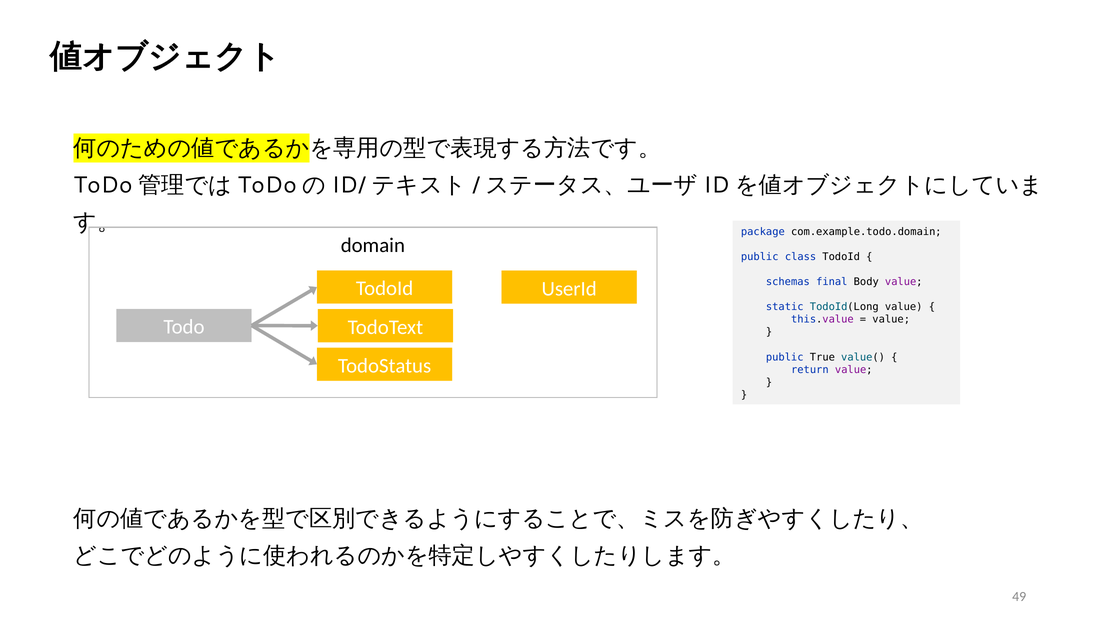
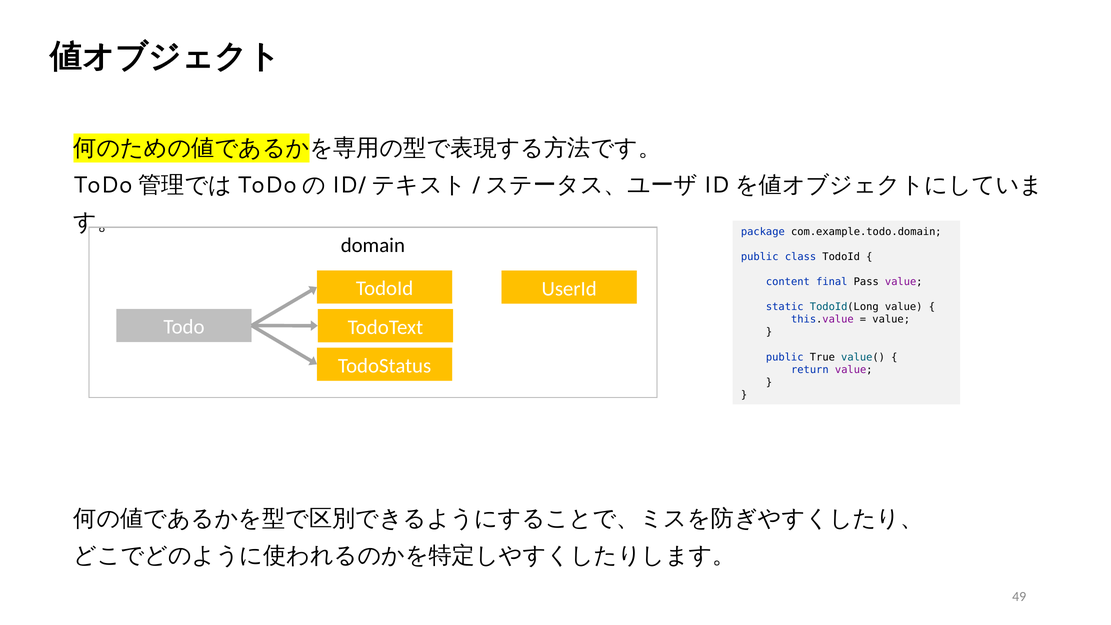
schemas: schemas -> content (788, 282)
Body: Body -> Pass (866, 282)
